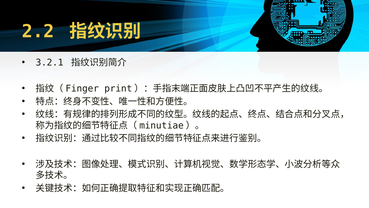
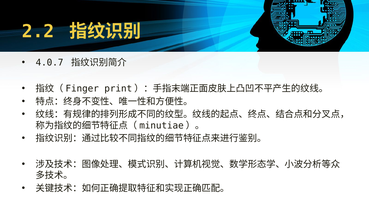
3.2.1: 3.2.1 -> 4.0.7 (50, 63)
